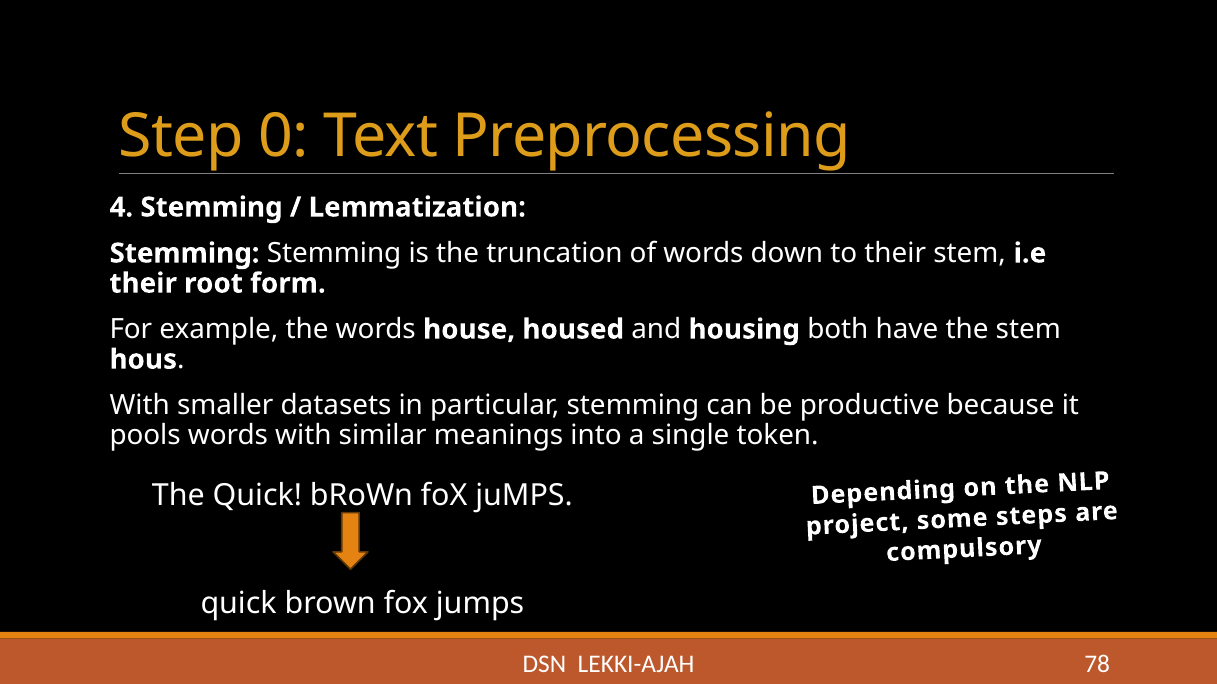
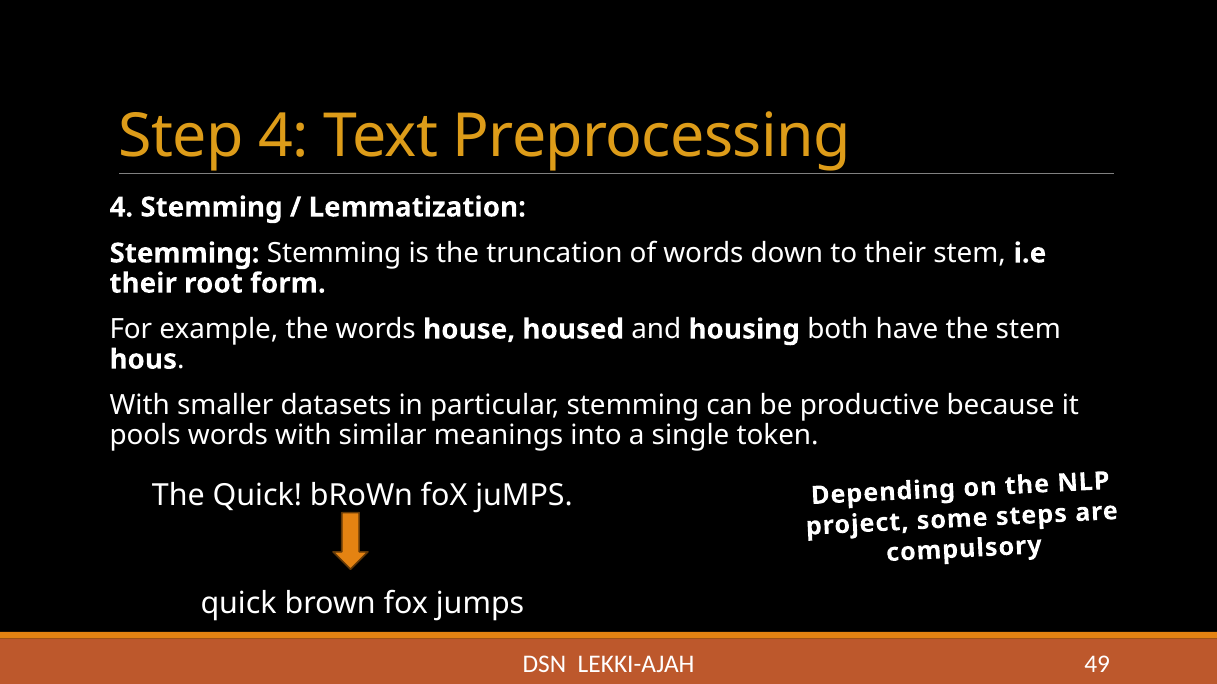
Step 0: 0 -> 4 (284, 136)
78: 78 -> 49 (1097, 664)
